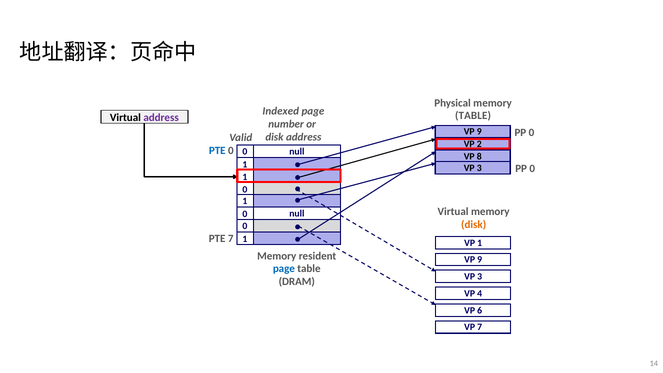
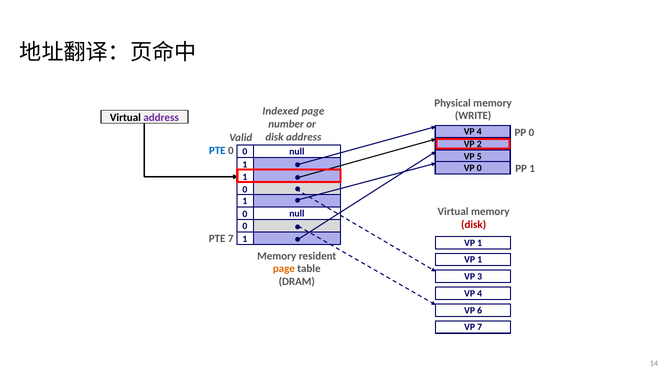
TABLE: TABLE -> WRITE (473, 116)
9: 9 -> 4 (479, 132)
8: 8 -> 5 (479, 156)
3: 3 -> 0 (479, 168)
0: 0 -> 1 (532, 169)
disk colour: orange -> red (474, 224)
9: 9 -> 1 (480, 260)
page colour: blue -> orange (284, 269)
